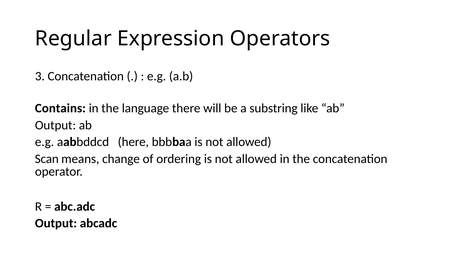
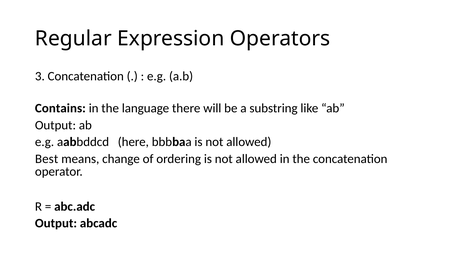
Scan: Scan -> Best (47, 159)
